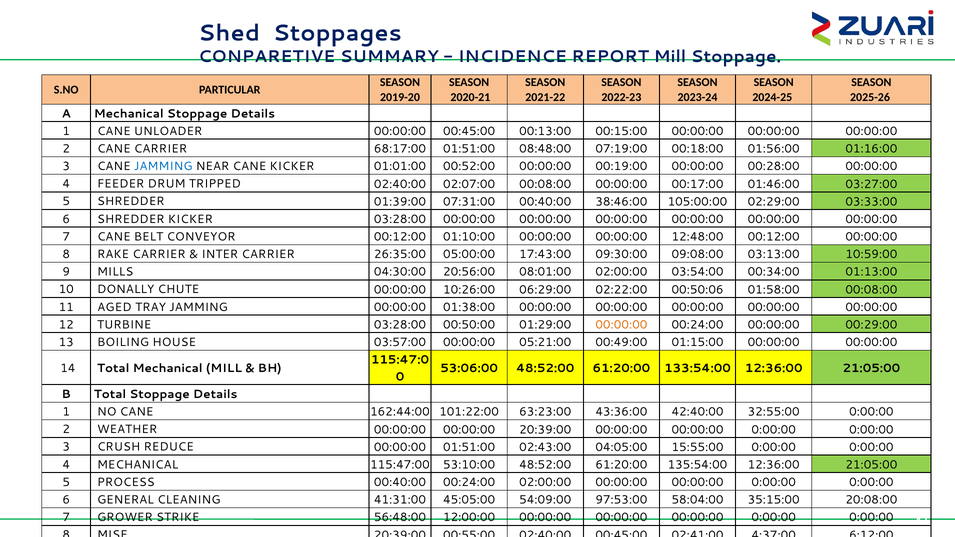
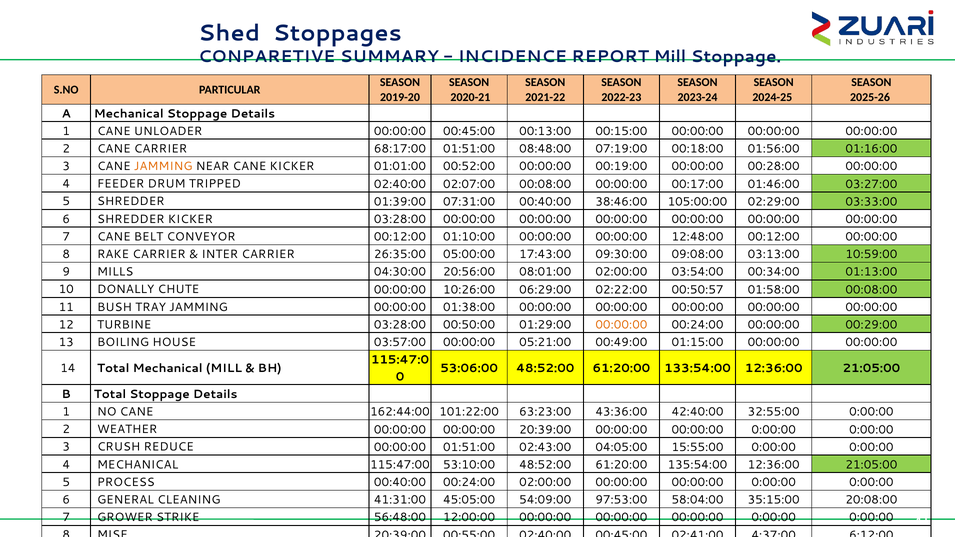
JAMMING colour: blue -> orange (163, 166)
00:50:06: 00:50:06 -> 00:50:57 (698, 290)
AGED: AGED -> BUSH (114, 307)
